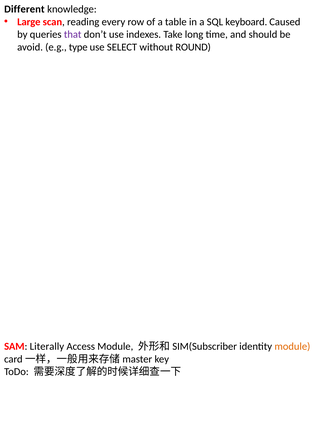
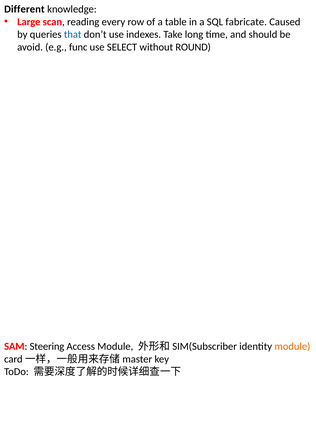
keyboard: keyboard -> fabricate (246, 22)
that colour: purple -> blue (73, 34)
type: type -> func (78, 47)
Literally: Literally -> Steering (47, 346)
